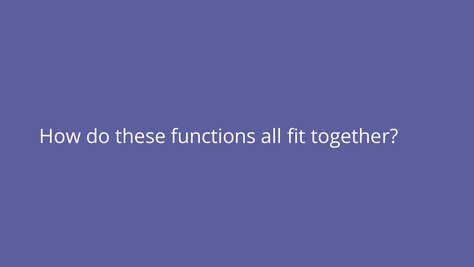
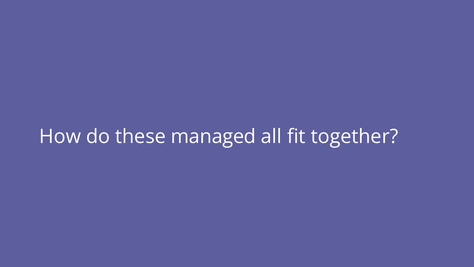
functions: functions -> managed (213, 136)
